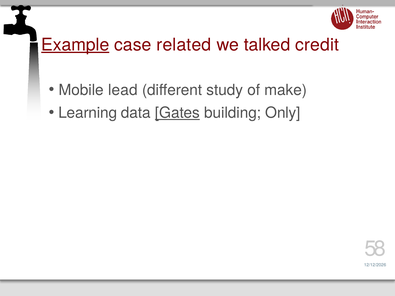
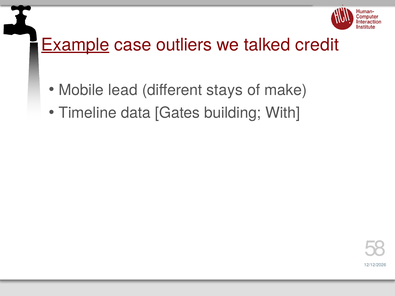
related: related -> outliers (184, 45)
study: study -> stays (225, 90)
Learning: Learning -> Timeline (88, 113)
Gates underline: present -> none (177, 113)
Only: Only -> With (283, 113)
